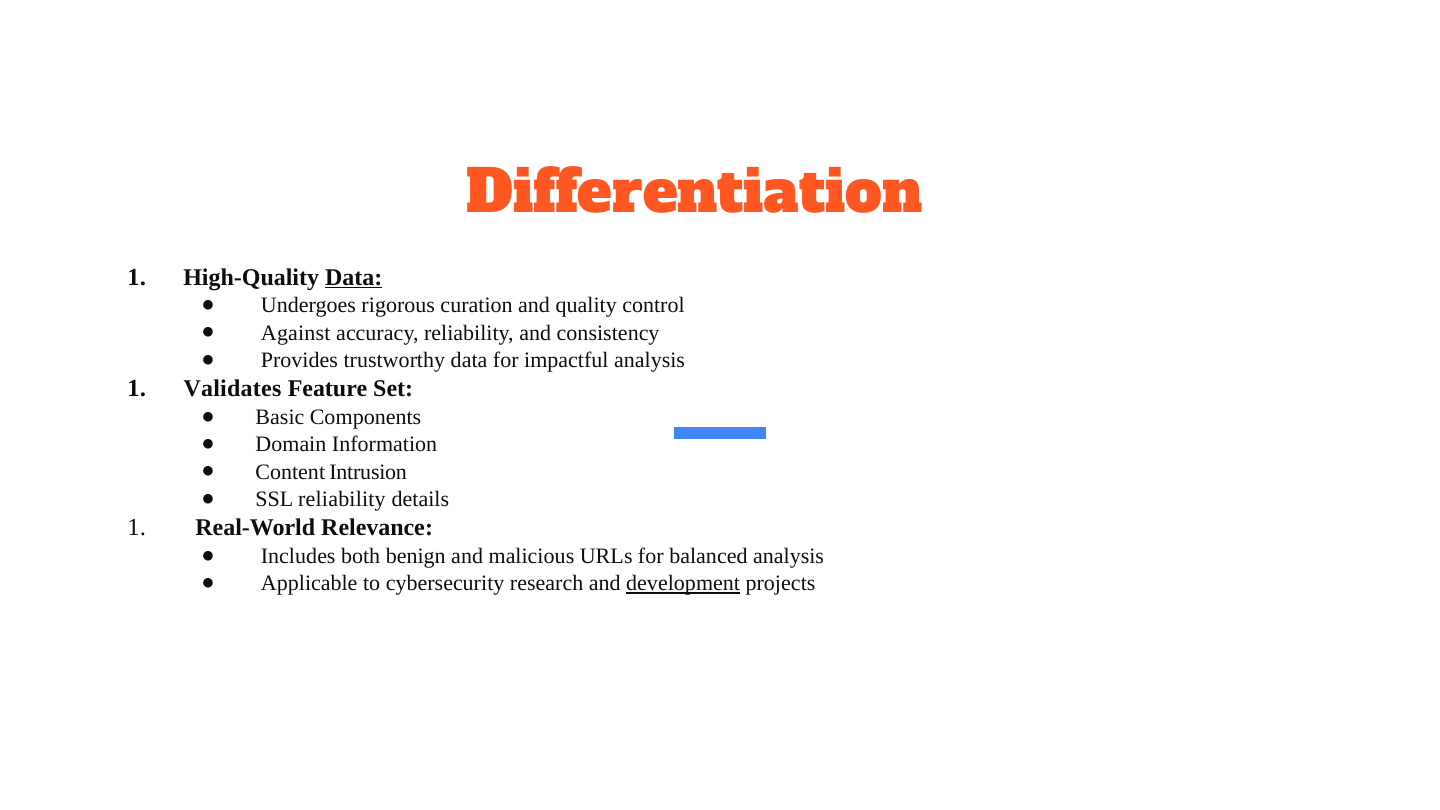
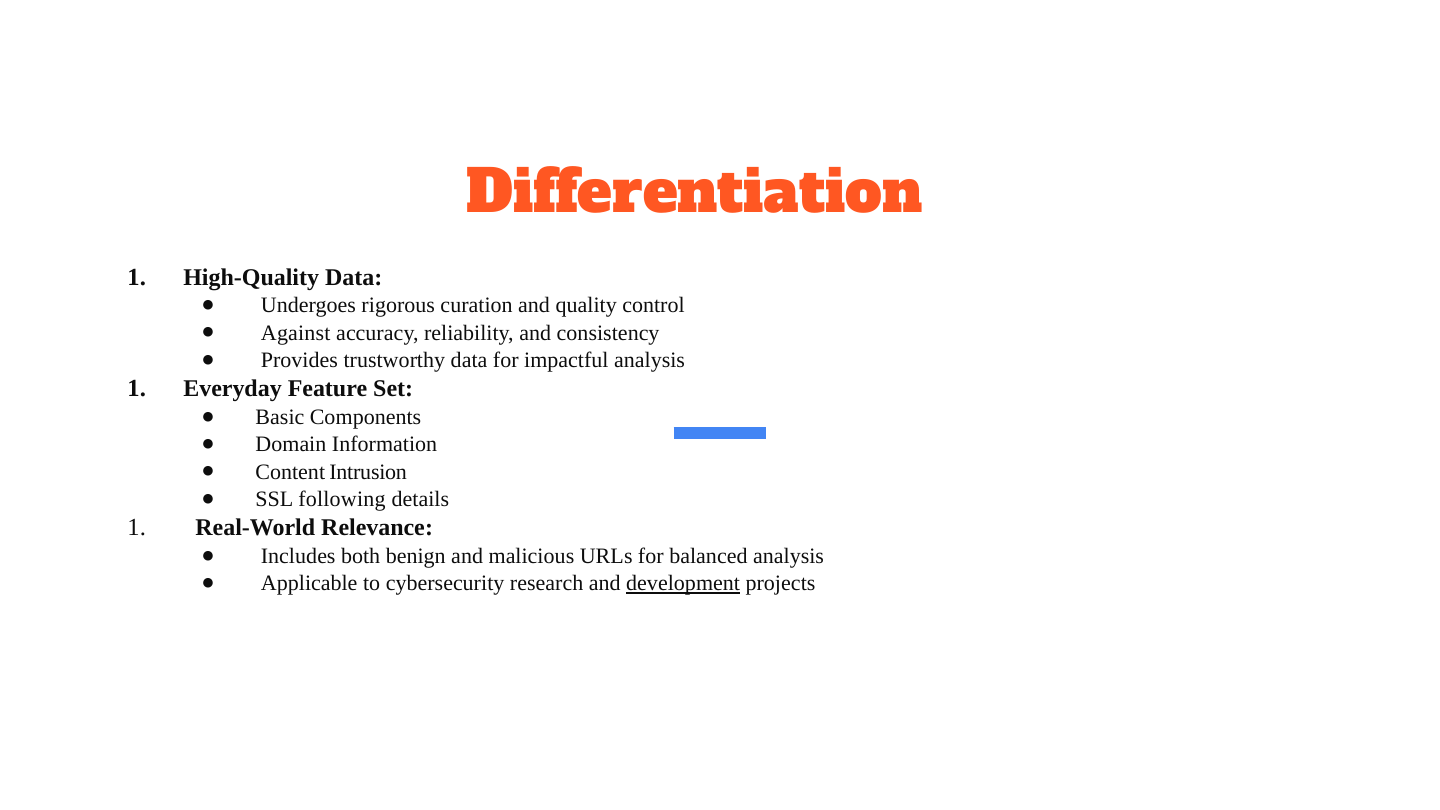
Data underline: present -> none (354, 277)
Validates: Validates -> Everyday (233, 389)
SSL reliability: reliability -> following (342, 499)
